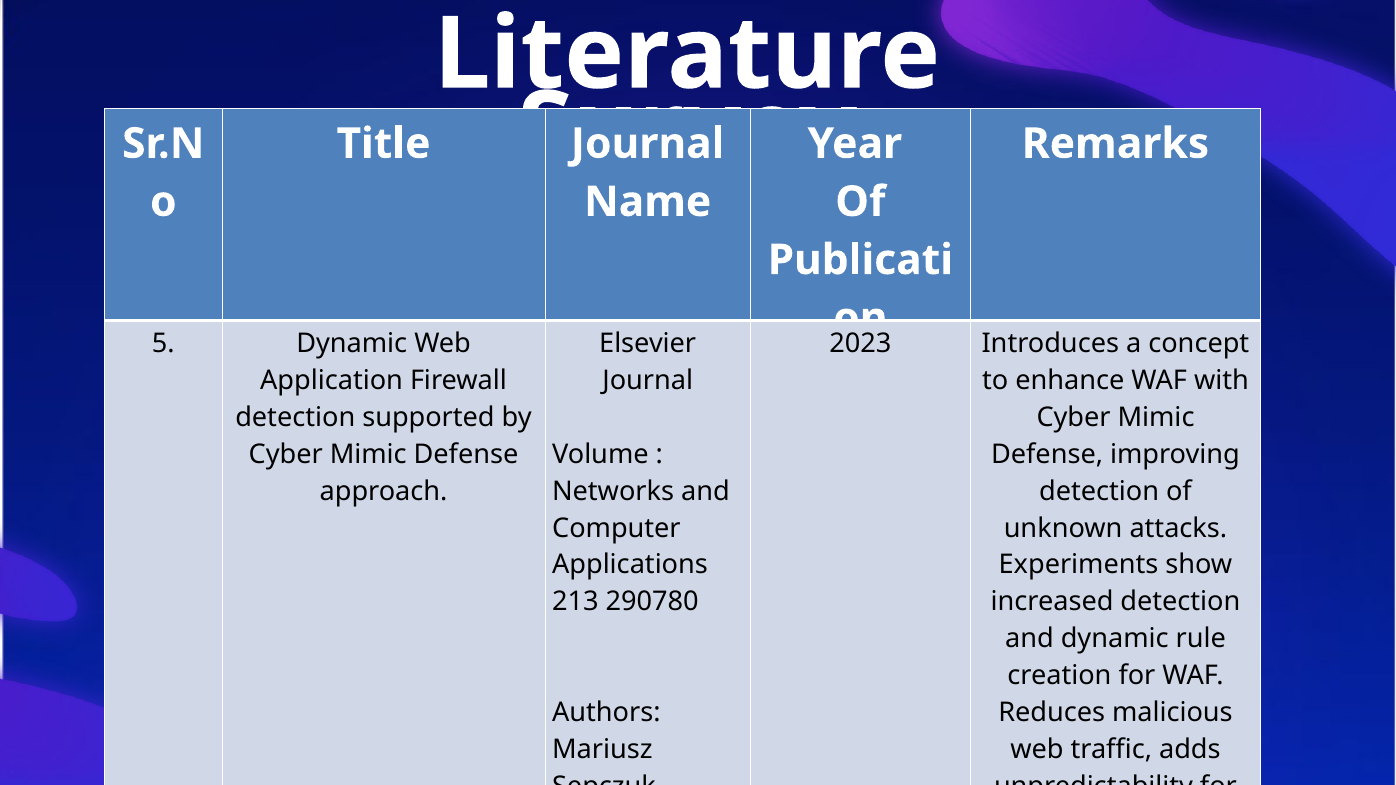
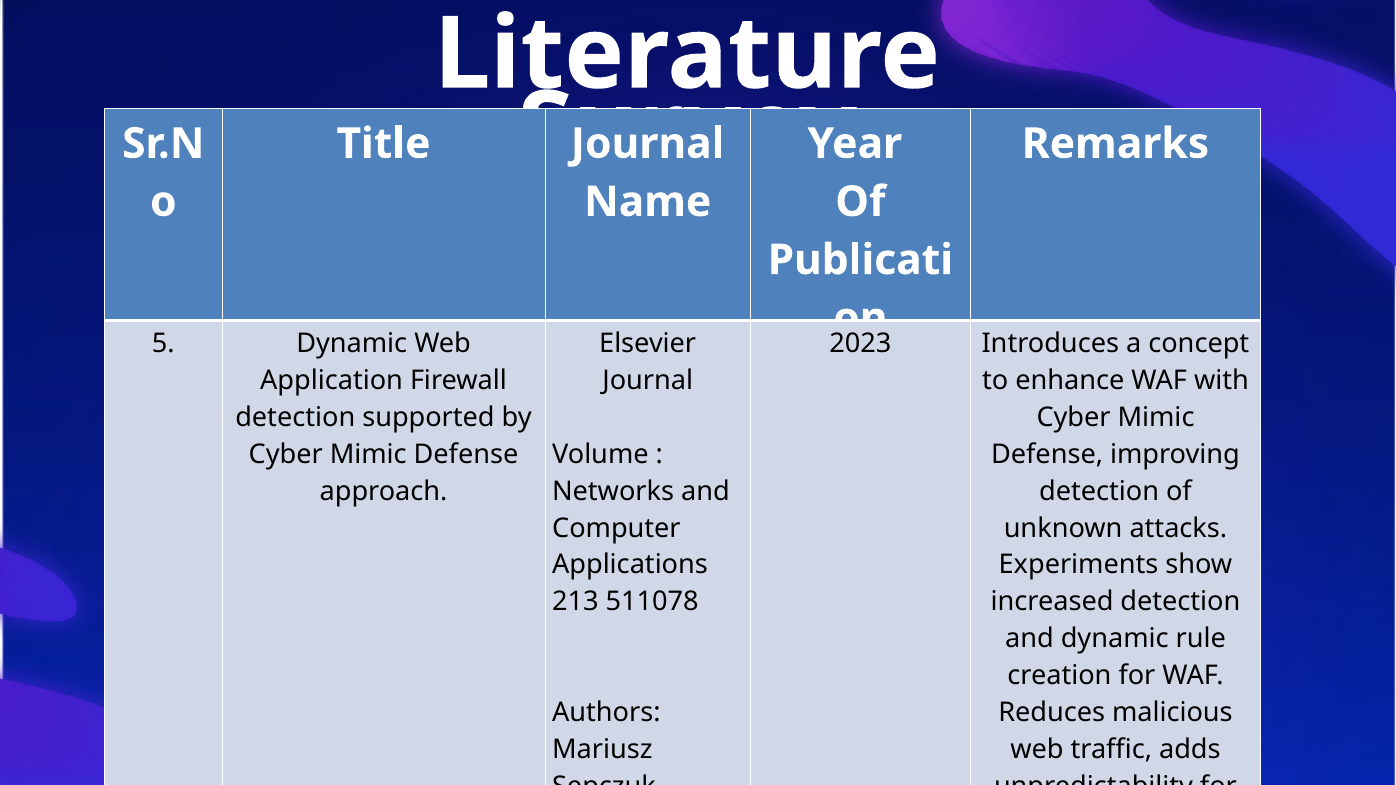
290780: 290780 -> 511078 (652, 602)
